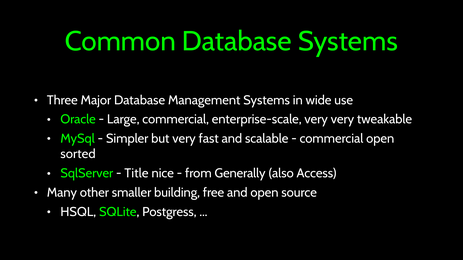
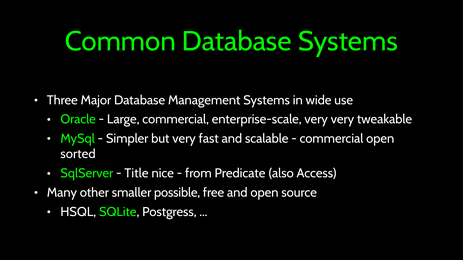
Generally: Generally -> Predicate (240, 174)
building: building -> possible (177, 193)
